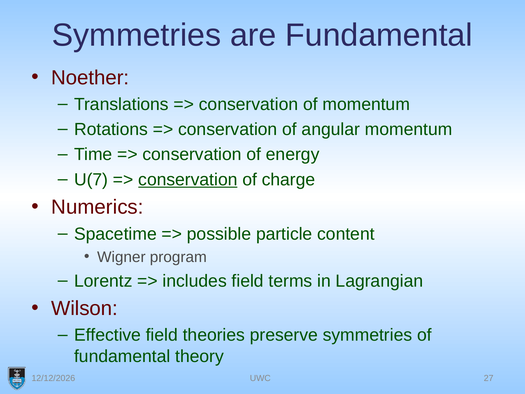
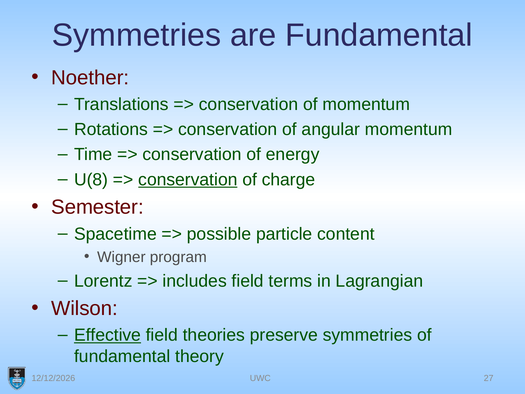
U(7: U(7 -> U(8 (91, 179)
Numerics: Numerics -> Semester (97, 207)
Effective underline: none -> present (108, 335)
